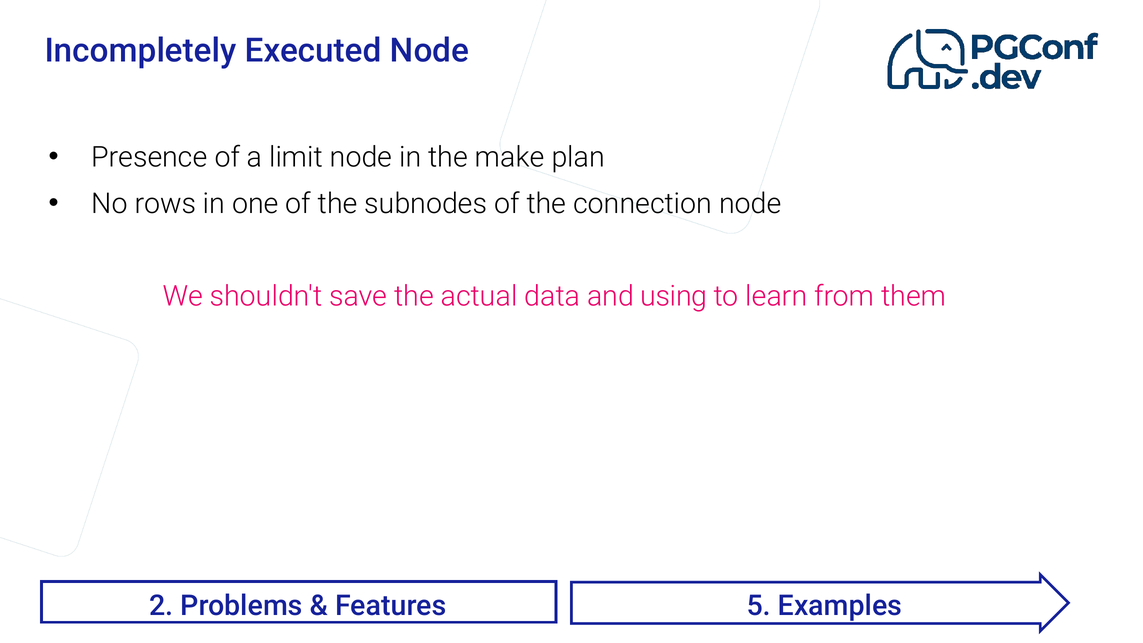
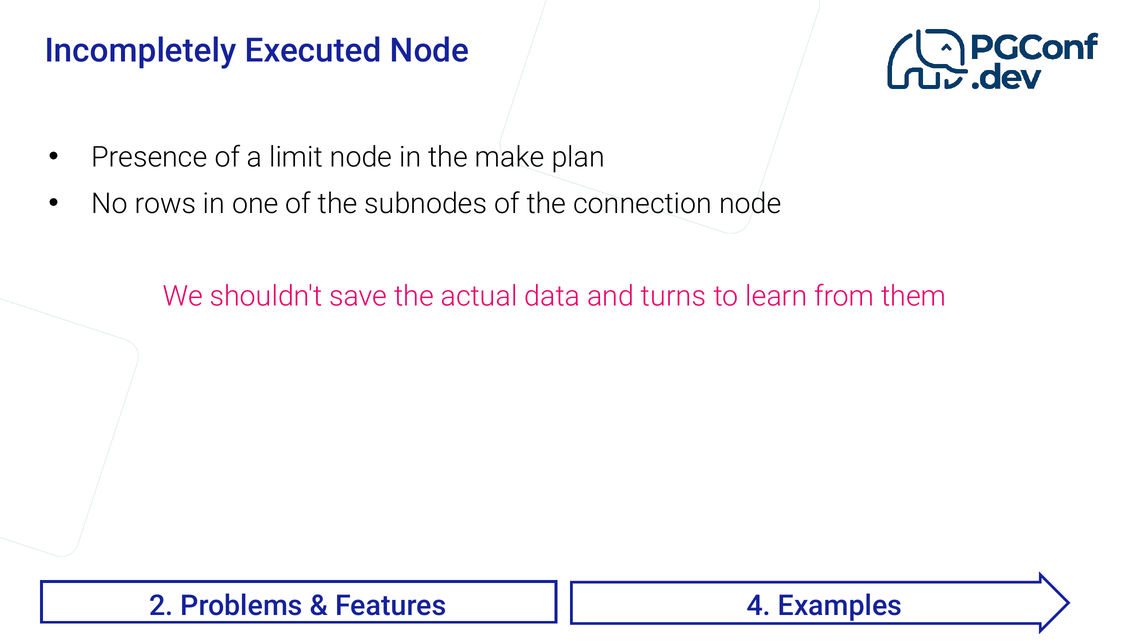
using: using -> turns (674, 296)
5: 5 -> 4 (759, 606)
